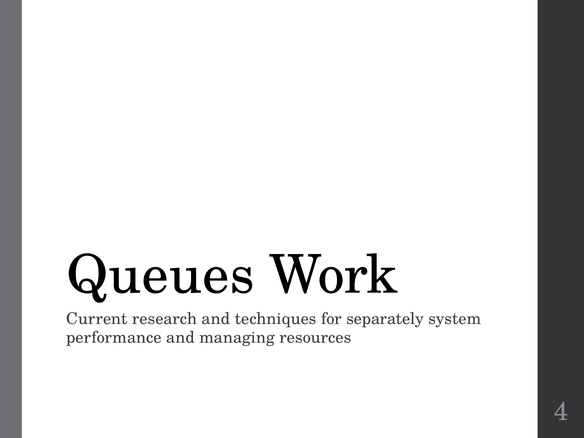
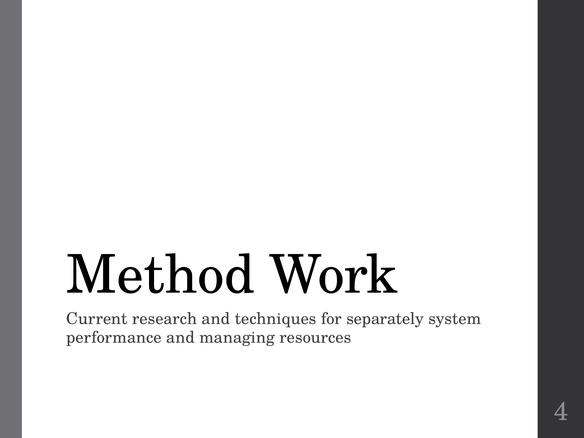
Queues: Queues -> Method (161, 275)
